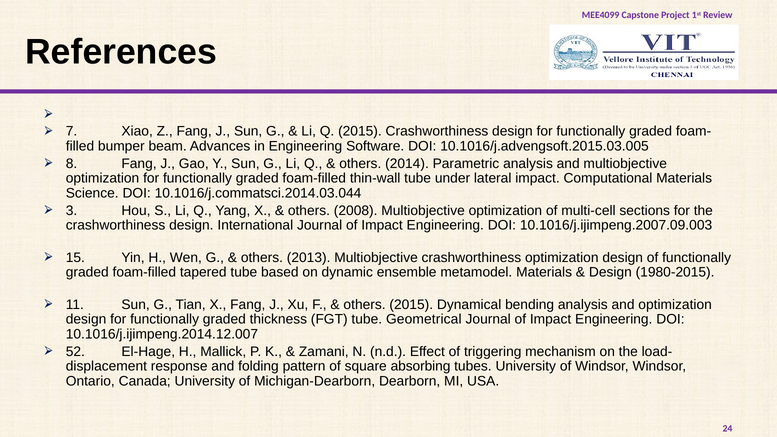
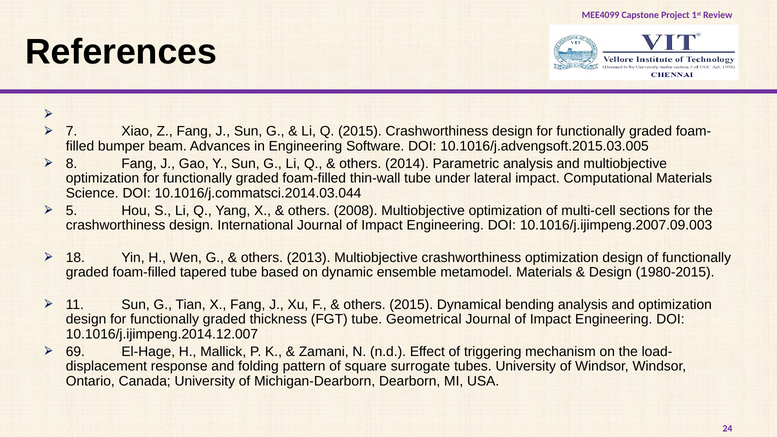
3: 3 -> 5 (72, 210)
15: 15 -> 18 (75, 258)
52: 52 -> 69 (75, 352)
absorbing: absorbing -> surrogate (420, 366)
